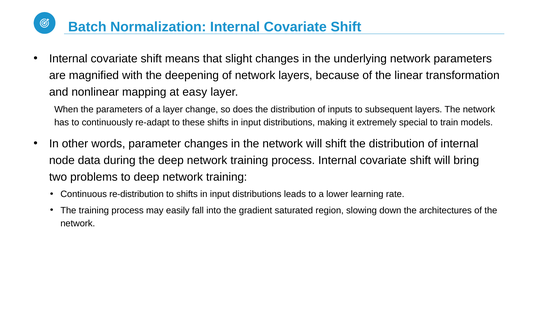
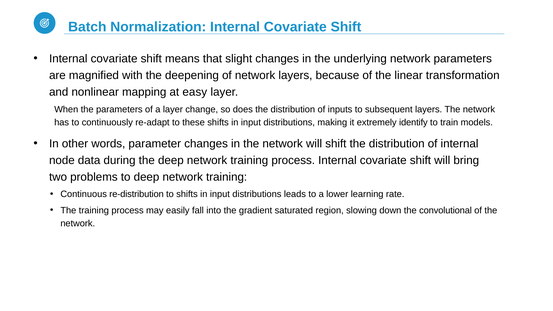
special: special -> identify (413, 123)
architectures: architectures -> convolutional (446, 210)
